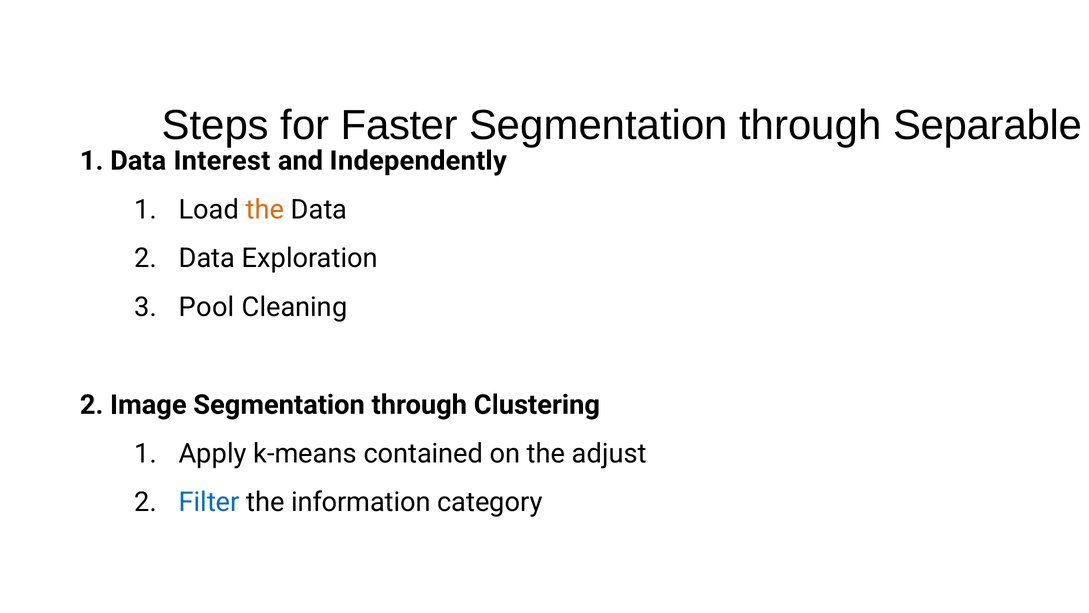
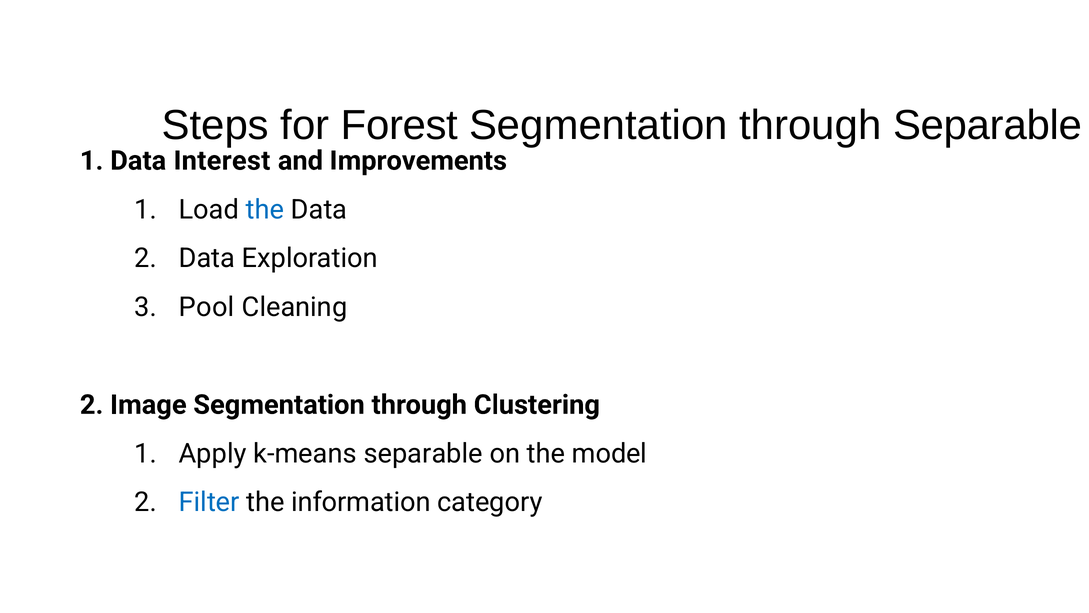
Faster: Faster -> Forest (399, 125)
Independently: Independently -> Improvements (418, 161)
the colour: orange -> blue (265, 209)
k-means contained: contained -> separable (423, 453)
adjust: adjust -> model (610, 453)
